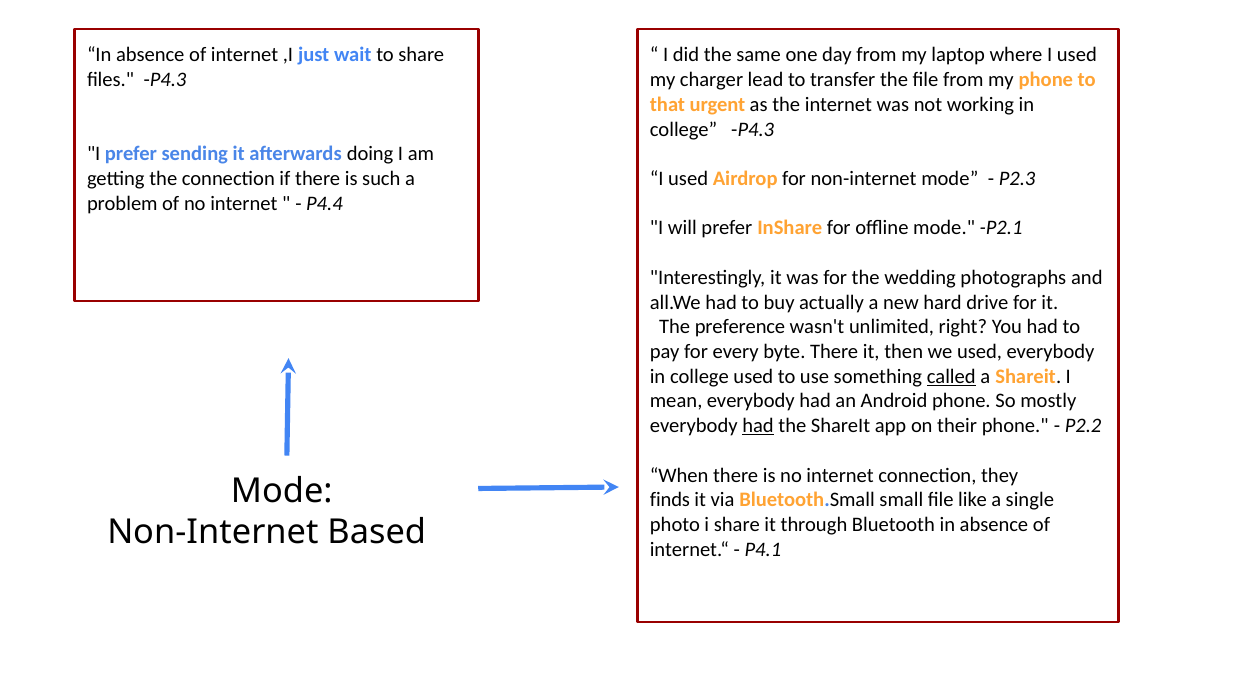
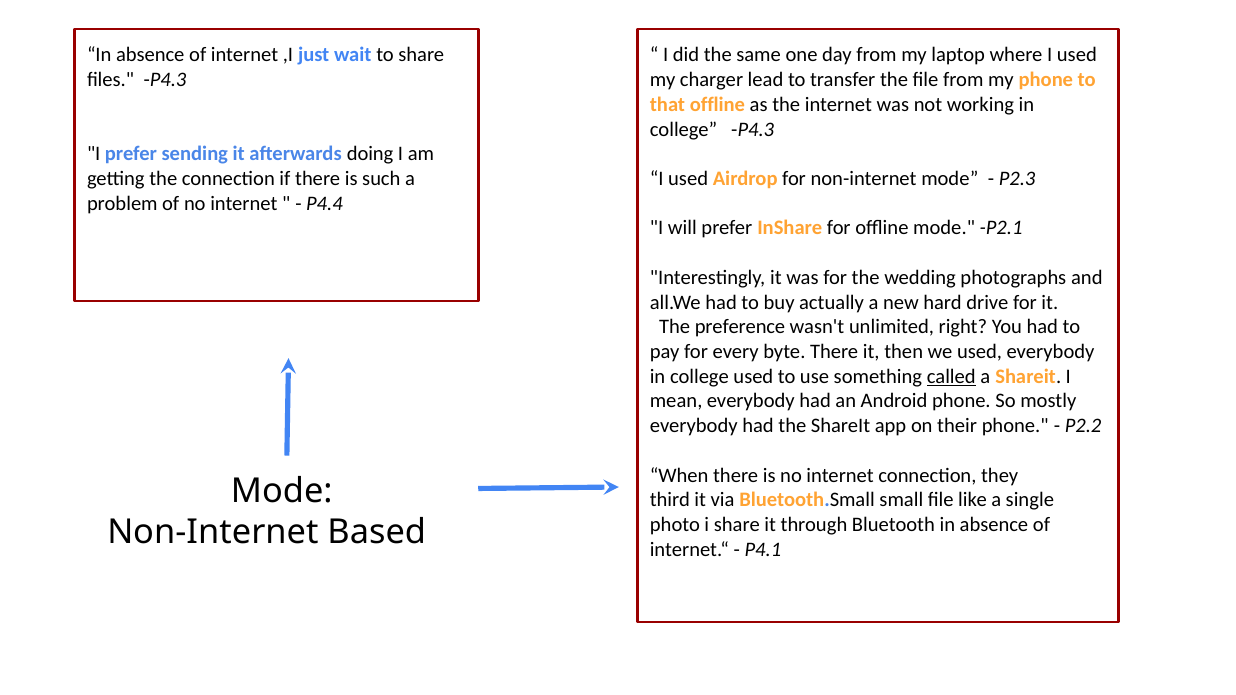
that urgent: urgent -> offline (717, 105)
had underline: present -> none (758, 426)
finds: finds -> third (670, 500)
